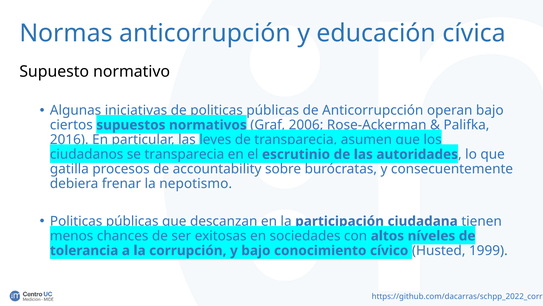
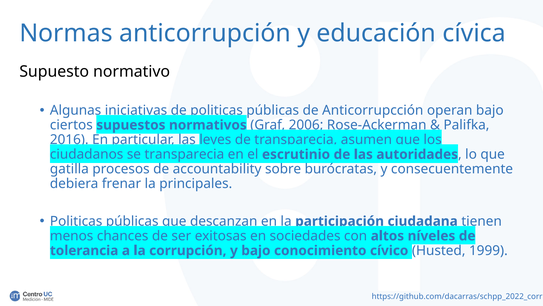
nepotismo: nepotismo -> principales (196, 183)
